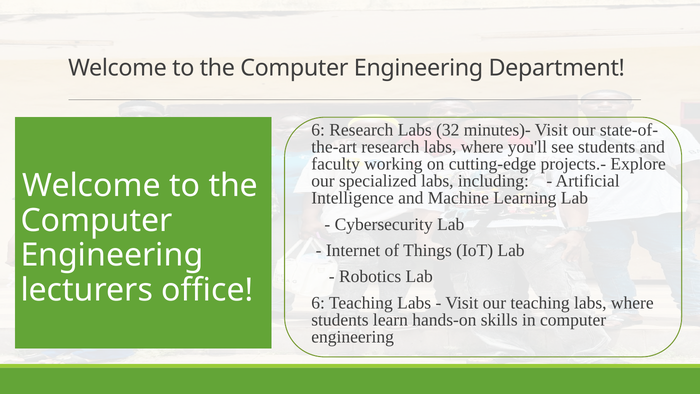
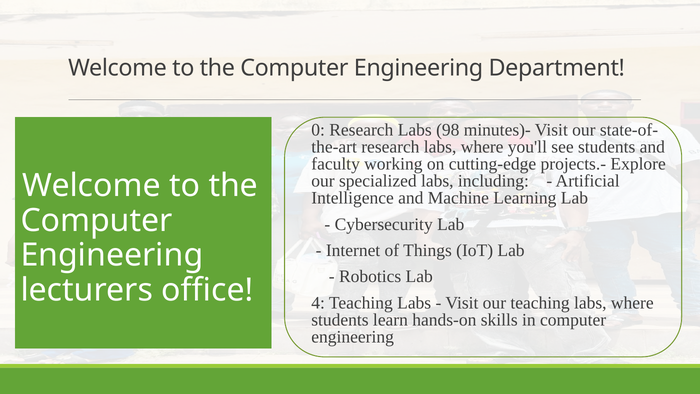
6: 6 -> 0 (318, 130)
32: 32 -> 98 (448, 130)
6: 6 -> 4 (318, 303)
